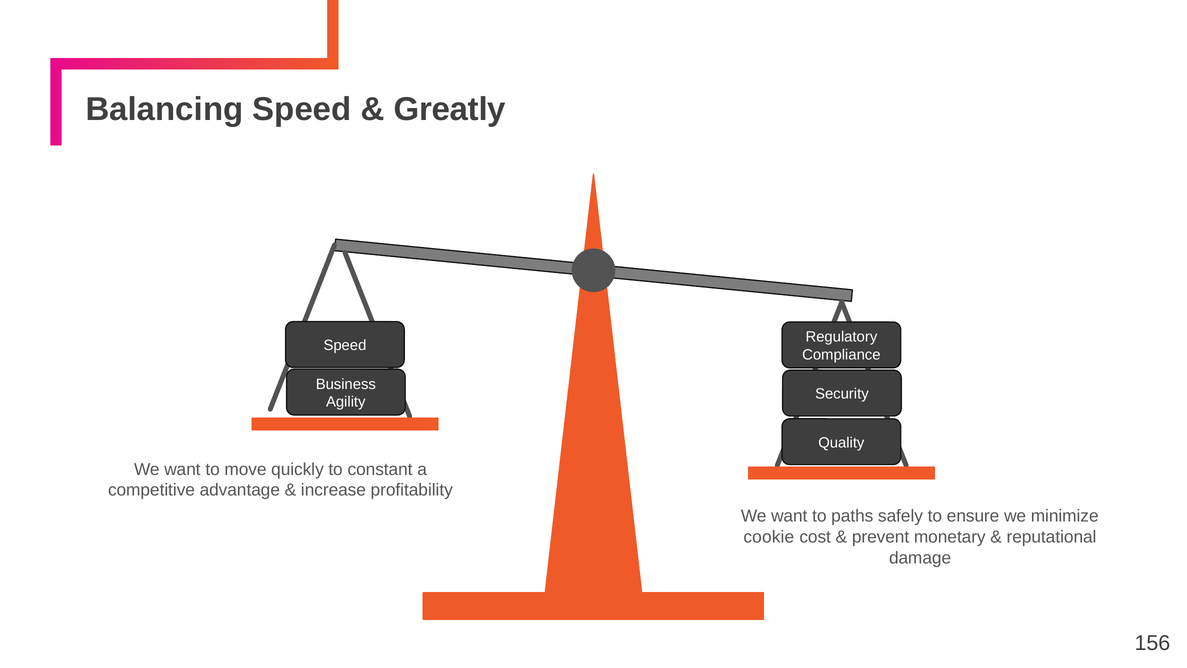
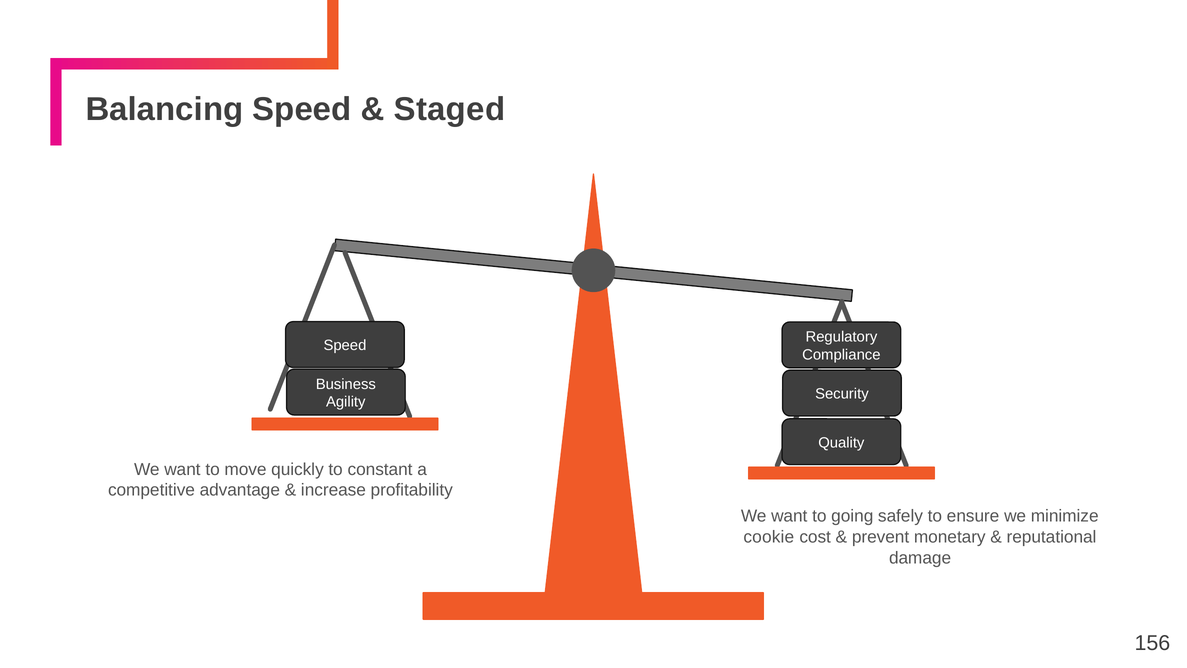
Greatly: Greatly -> Staged (449, 110)
paths: paths -> going (852, 516)
